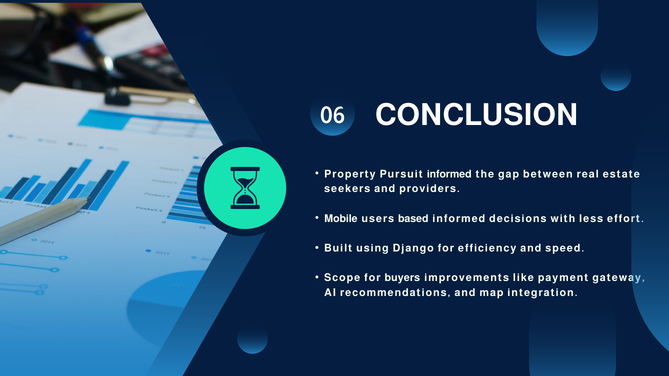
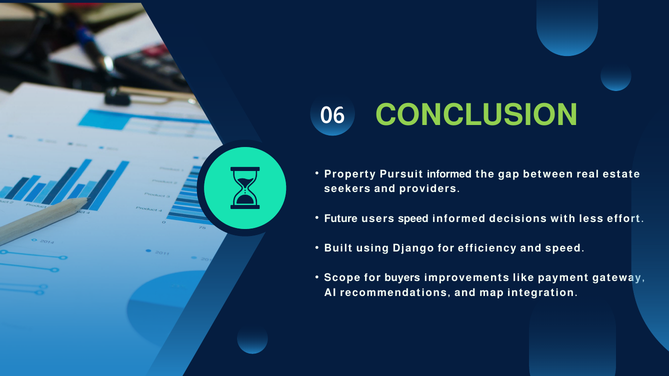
CONCLUSION colour: white -> light green (477, 115)
Mobile: Mobile -> Future (341, 219)
users based: based -> speed (413, 219)
